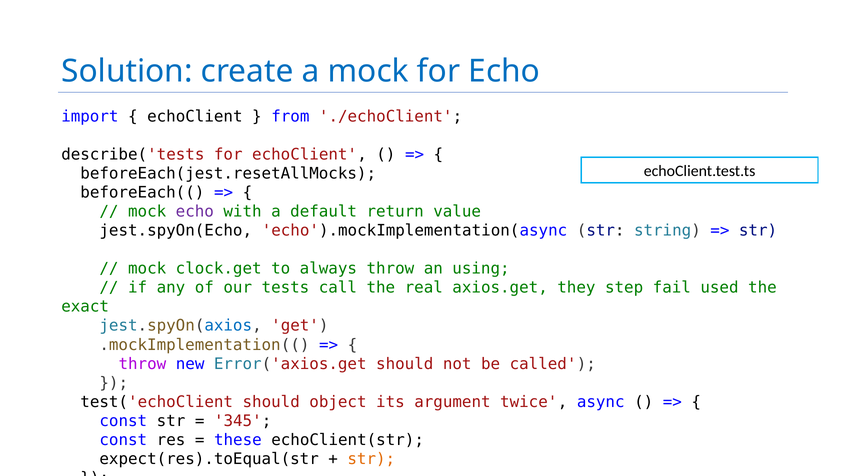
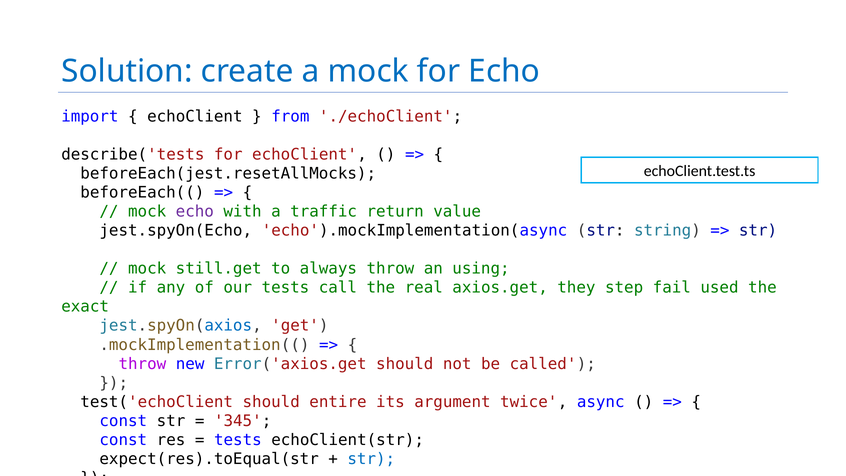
default: default -> traffic (324, 211)
clock.get: clock.get -> still.get (219, 269)
object: object -> entire (338, 402)
these: these -> tests (238, 440)
str colour: orange -> blue (371, 459)
